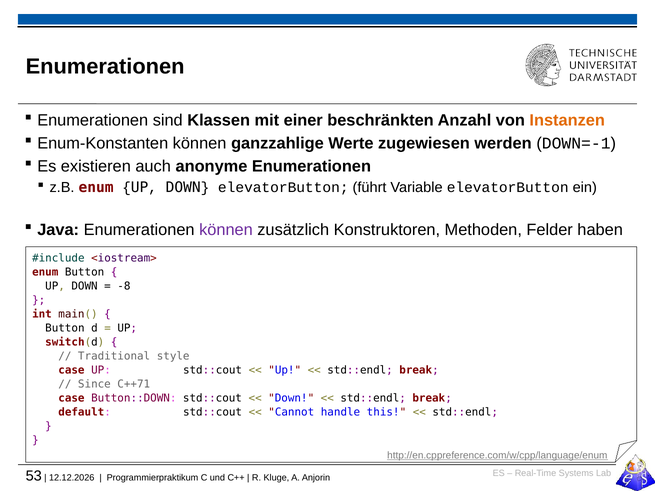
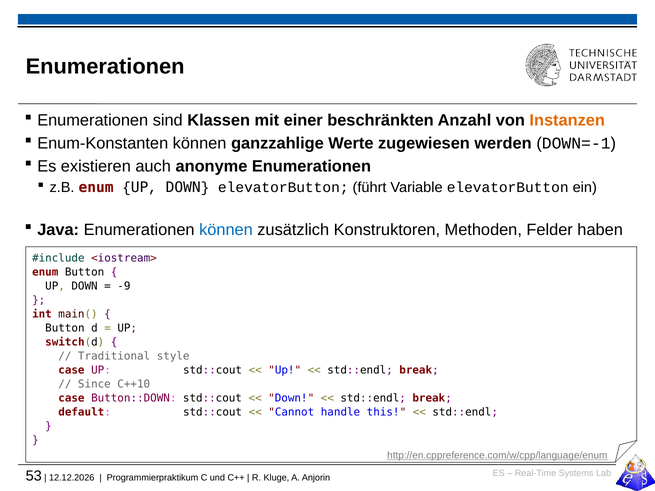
können colour: purple -> blue (226, 230)
-8: -8 -> -9 (124, 286)
C++71: C++71 -> C++10 (134, 384)
